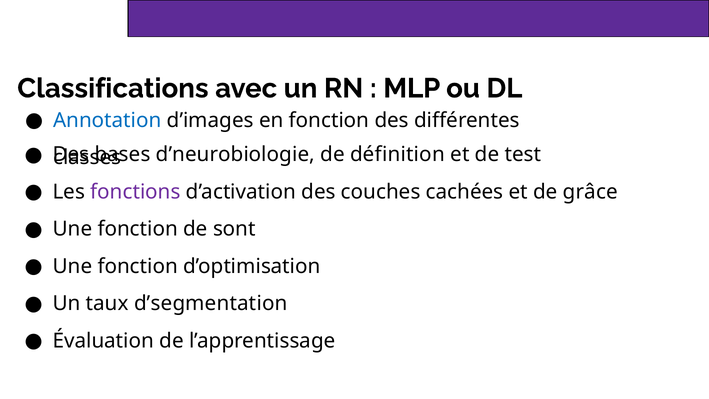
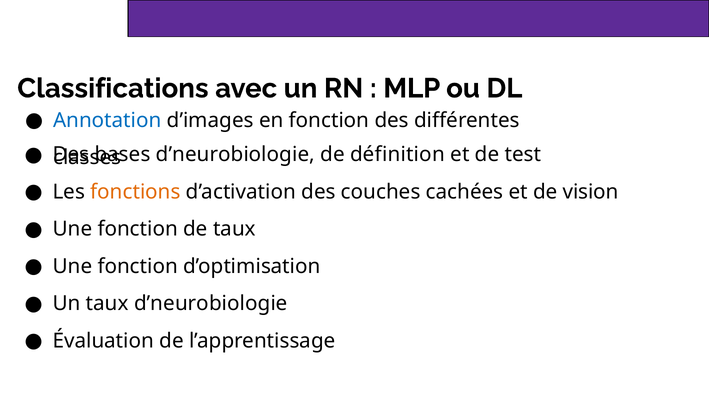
fonctions colour: purple -> orange (136, 192)
grâce: grâce -> vision (591, 192)
de sont: sont -> taux (234, 229)
taux d’segmentation: d’segmentation -> d’neurobiologie (211, 303)
